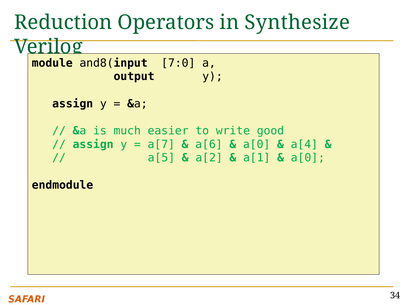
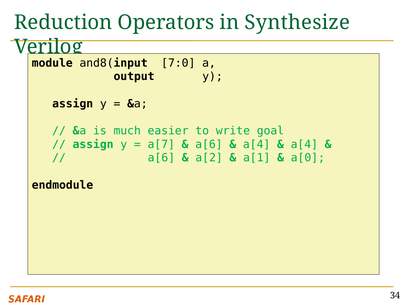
good: good -> goal (270, 131)
a[0: a[0 -> a[4 (257, 144)
a[5: a[5 -> a[6 (161, 158)
